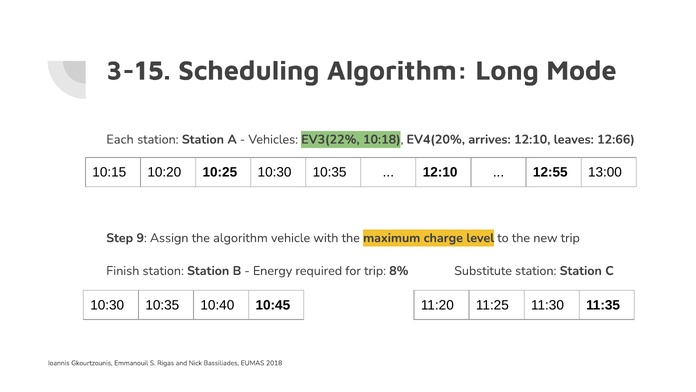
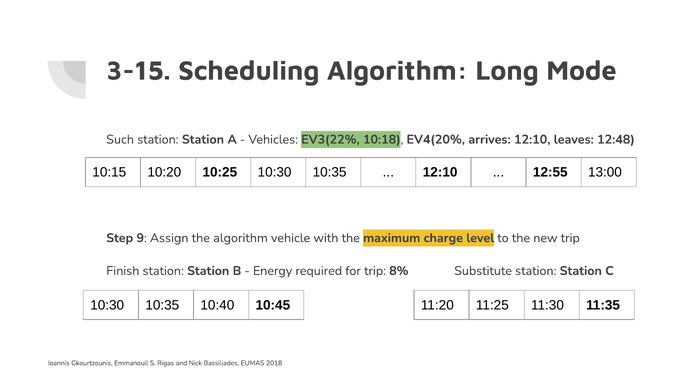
Each: Each -> Such (120, 139)
12:66: 12:66 -> 12:48 (616, 139)
